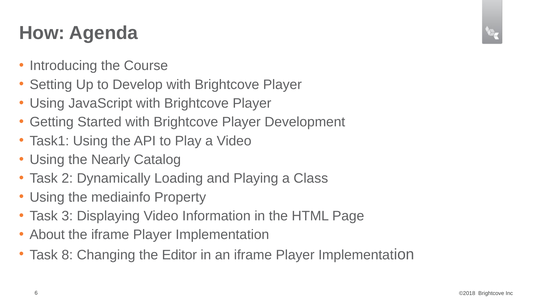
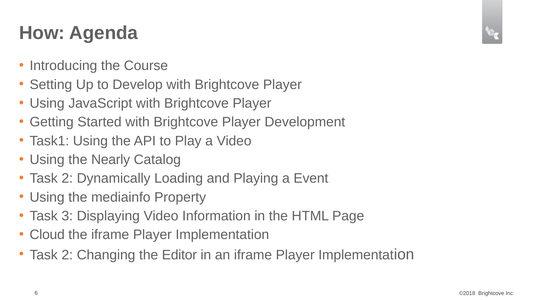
Class: Class -> Event (311, 178)
About: About -> Cloud (47, 235)
8: 8 -> 2 (67, 255)
